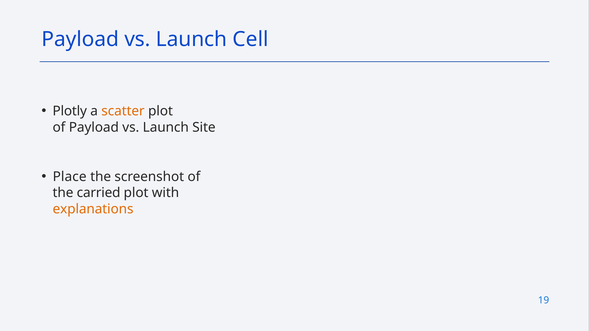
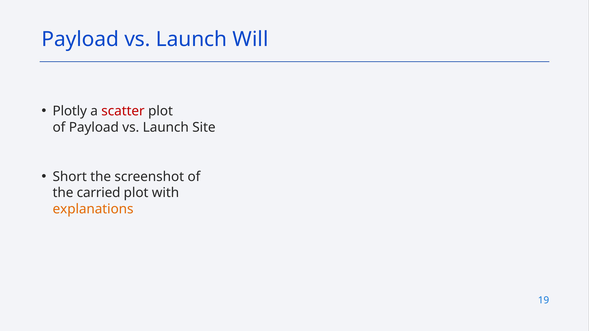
Cell: Cell -> Will (251, 39)
scatter colour: orange -> red (123, 111)
Place: Place -> Short (70, 177)
